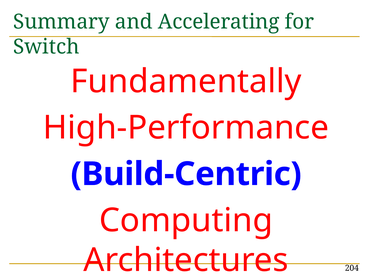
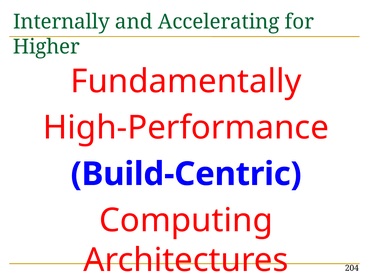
Summary: Summary -> Internally (61, 22)
Switch: Switch -> Higher (46, 47)
